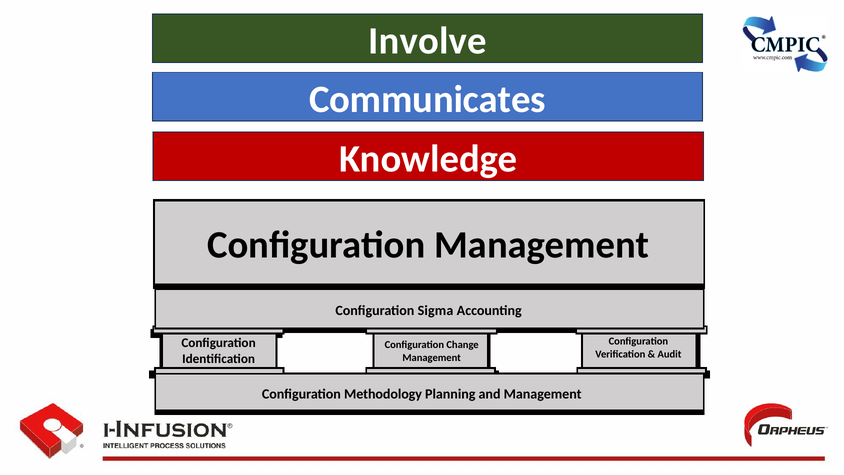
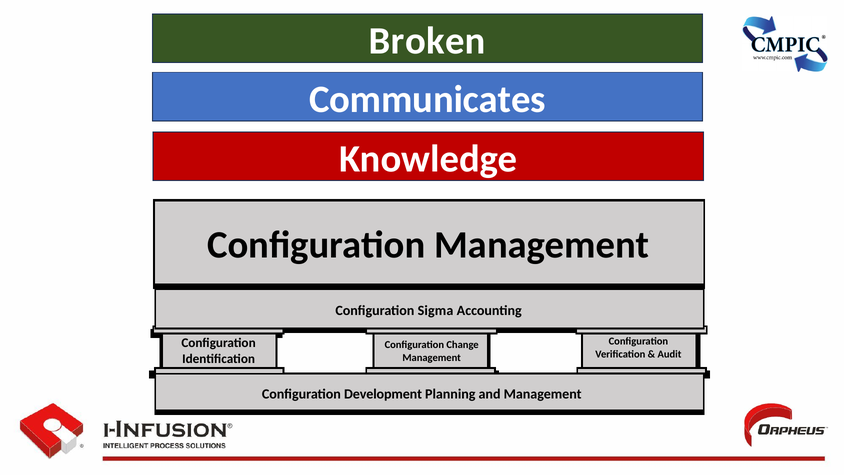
Involve: Involve -> Broken (427, 41)
Methodology: Methodology -> Development (383, 394)
